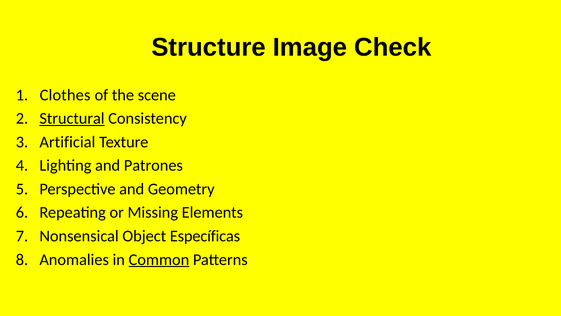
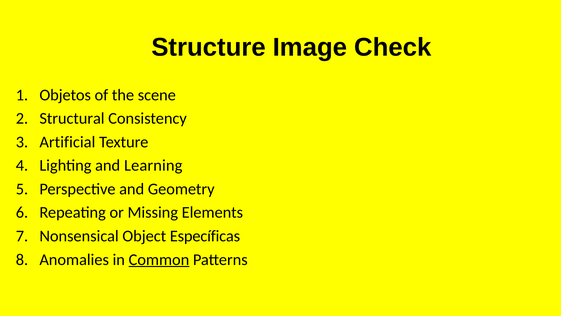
Clothes: Clothes -> Objetos (65, 95)
Structural underline: present -> none (72, 118)
Patrones: Patrones -> Learning (153, 165)
